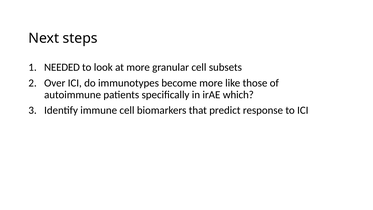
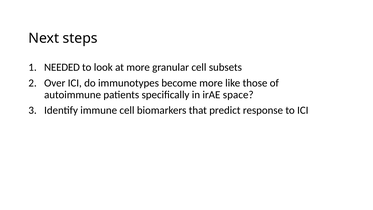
which: which -> space (238, 95)
